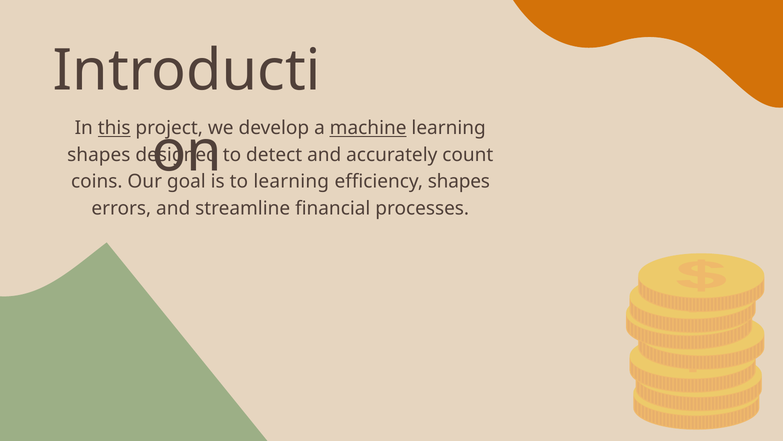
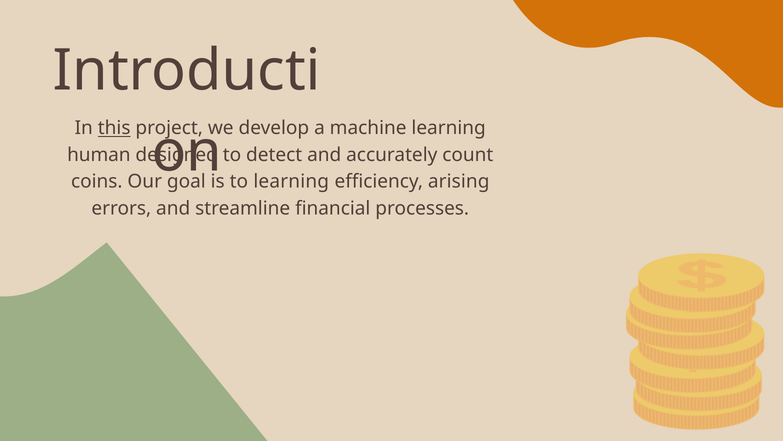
machine underline: present -> none (368, 128)
shapes: shapes -> human (99, 155)
efficiency shapes: shapes -> arising (459, 181)
